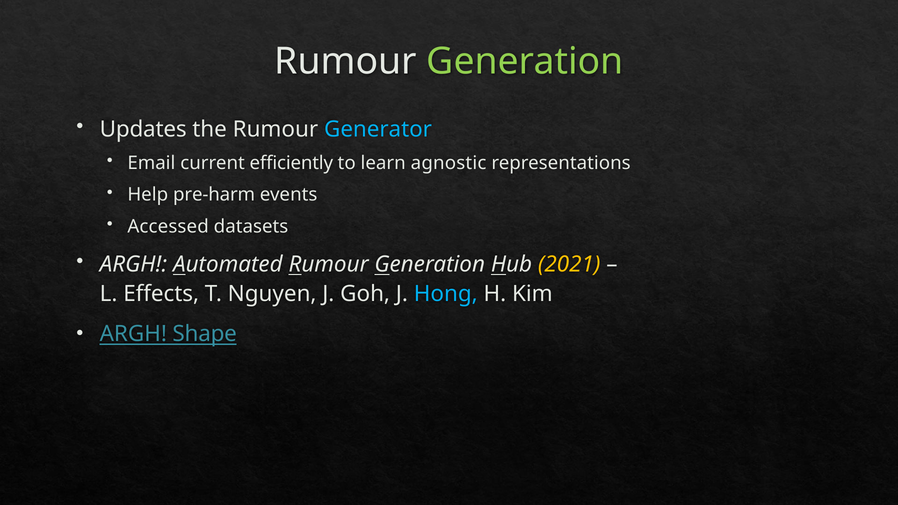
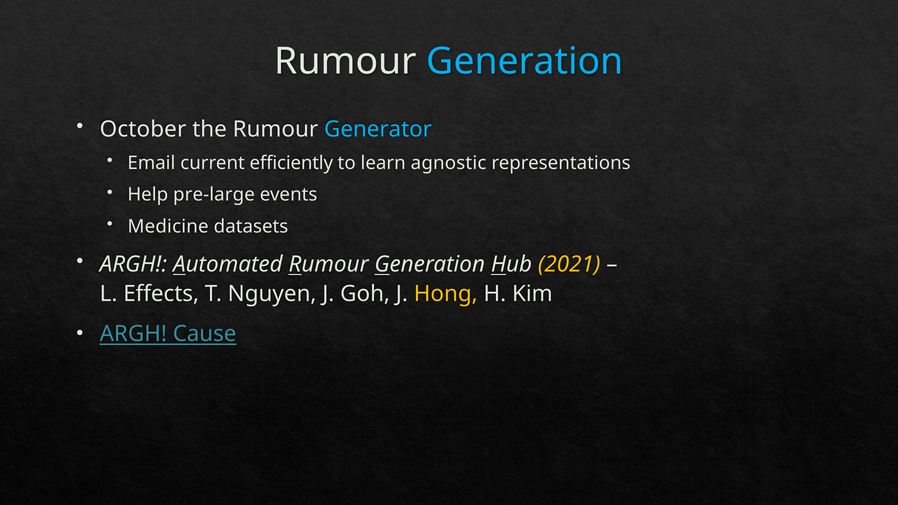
Generation colour: light green -> light blue (525, 62)
Updates: Updates -> October (143, 129)
pre-harm: pre-harm -> pre-large (214, 195)
Accessed: Accessed -> Medicine (168, 227)
Hong colour: light blue -> yellow (446, 294)
Shape: Shape -> Cause (205, 334)
